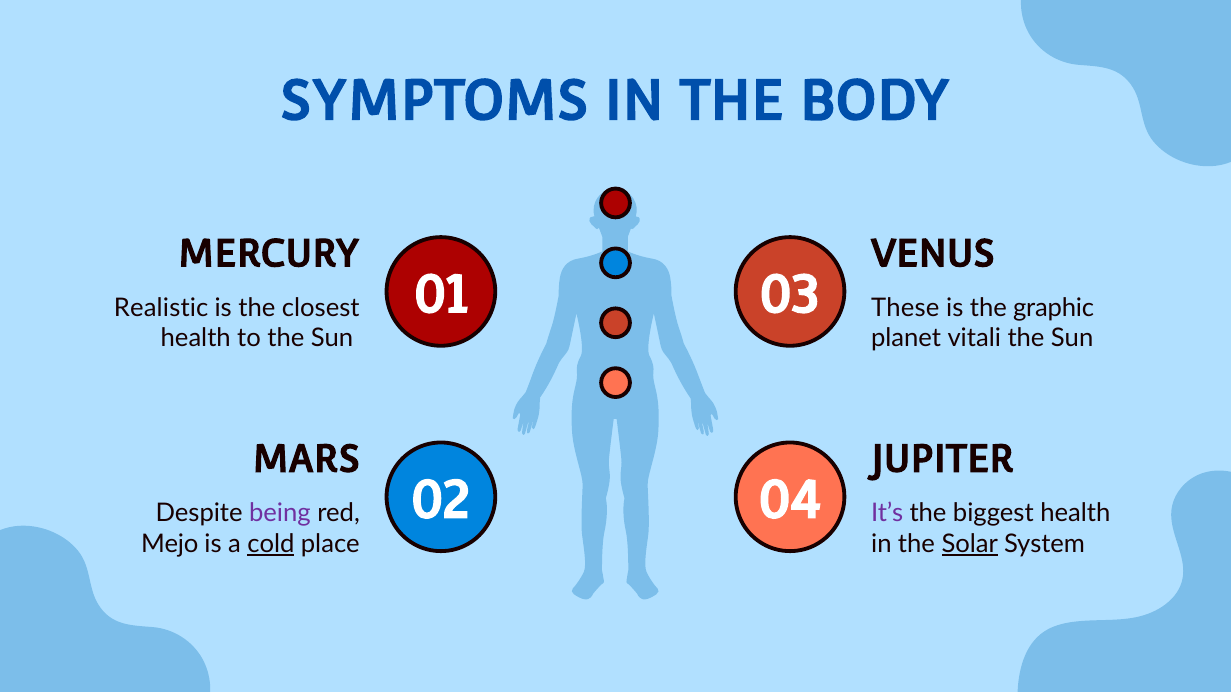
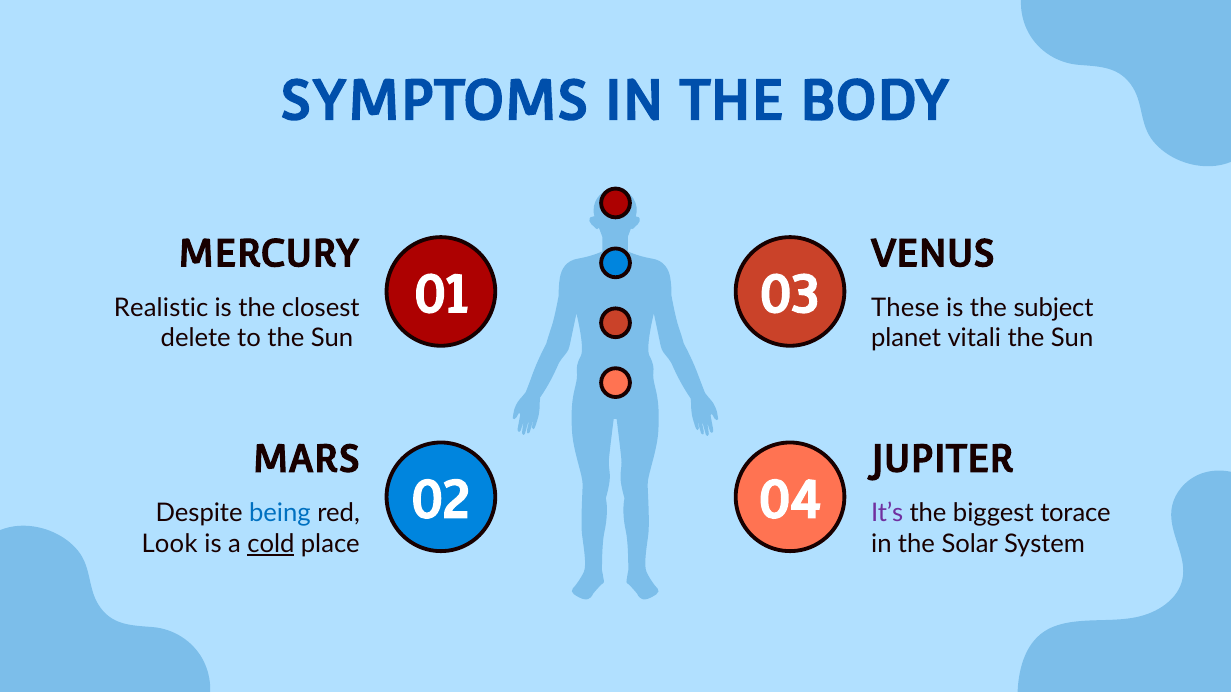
graphic: graphic -> subject (1053, 308)
health: health -> delete (196, 339)
being colour: purple -> blue (280, 513)
biggest health: health -> torace (1075, 513)
Mejo: Mejo -> Look (170, 544)
Solar underline: present -> none (970, 544)
